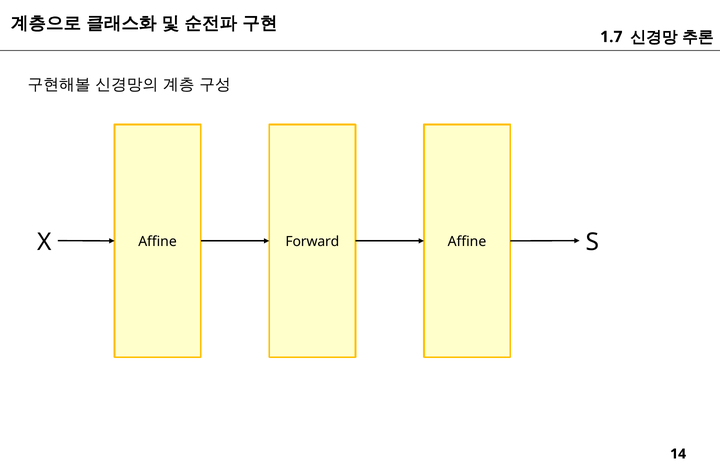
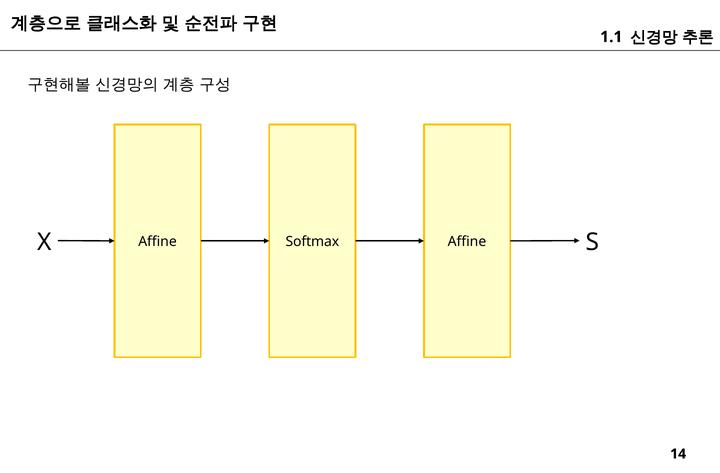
1.7: 1.7 -> 1.1 (611, 37)
Forward: Forward -> Softmax (312, 242)
